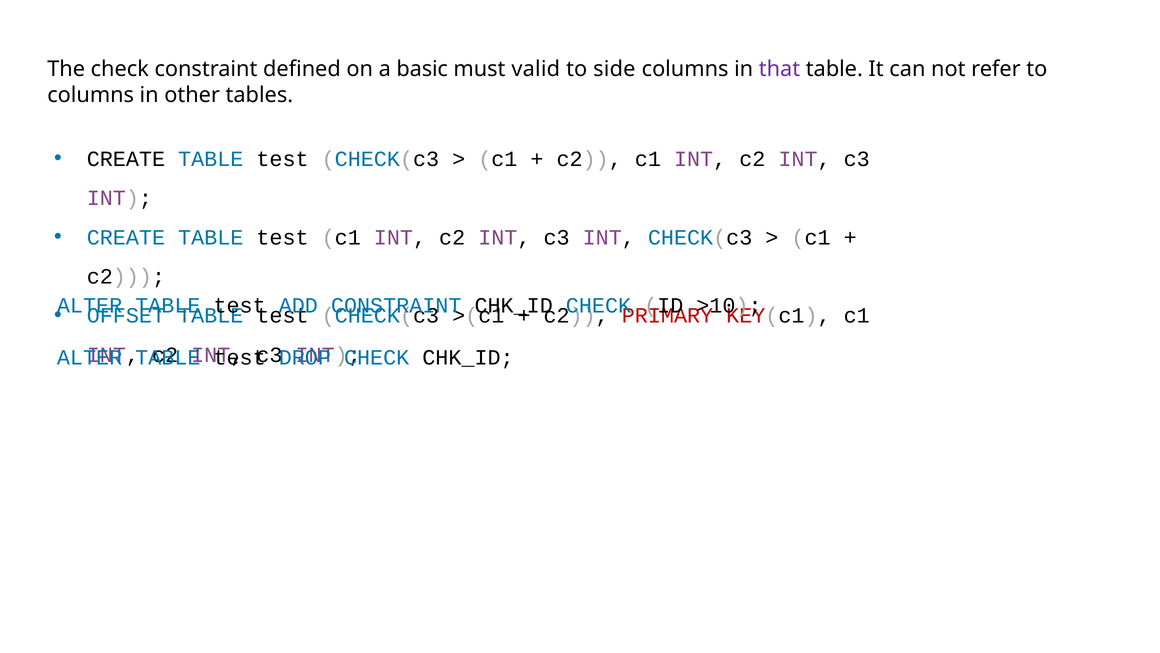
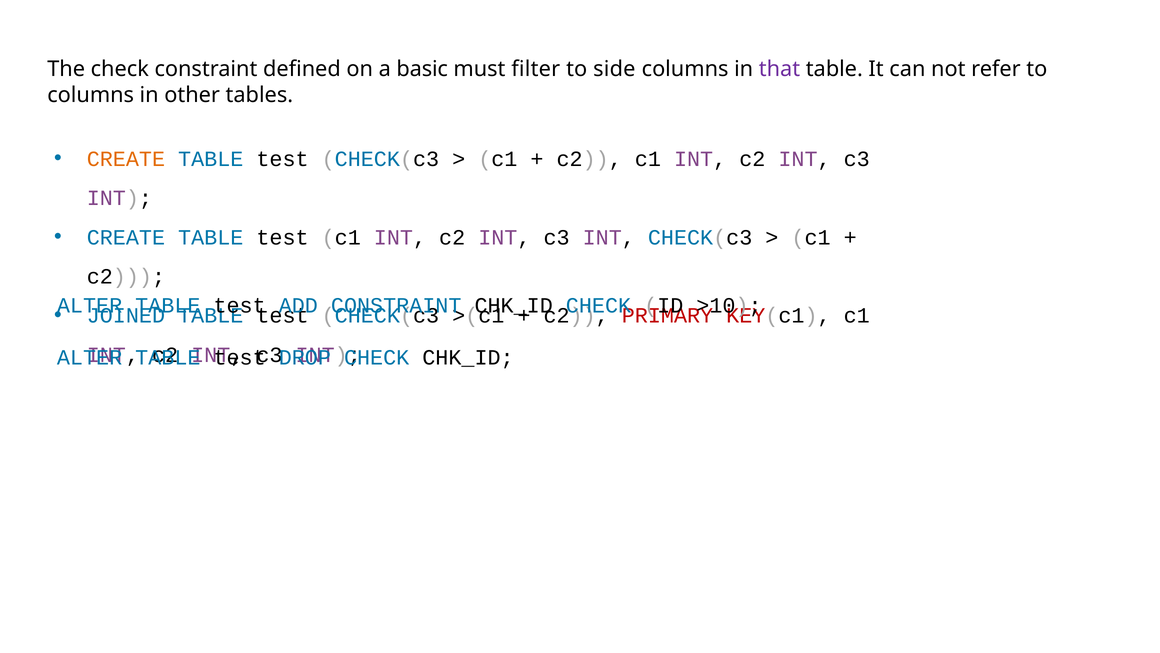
valid: valid -> filter (536, 69)
CREATE colour: black -> orange (126, 159)
OFFSET: OFFSET -> JOINED (126, 315)
